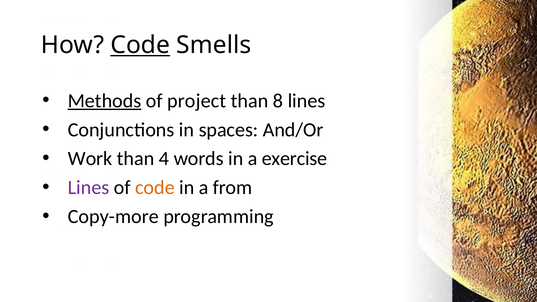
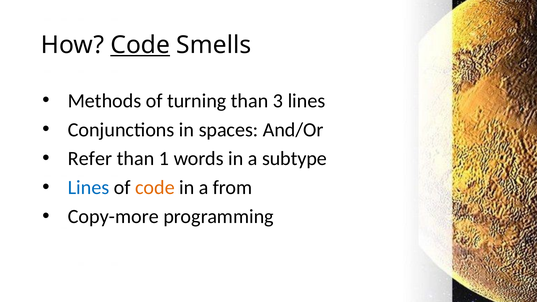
Methods underline: present -> none (105, 101)
project: project -> turning (197, 101)
8: 8 -> 3 (278, 101)
Work: Work -> Refer (90, 159)
4: 4 -> 1 (164, 159)
exercise: exercise -> subtype (294, 159)
Lines colour: purple -> blue (89, 188)
